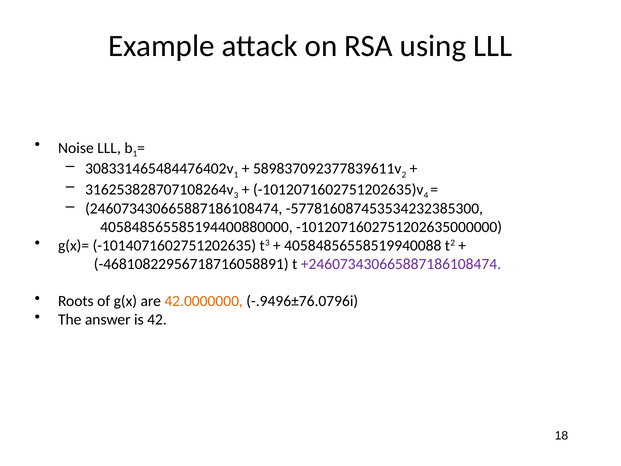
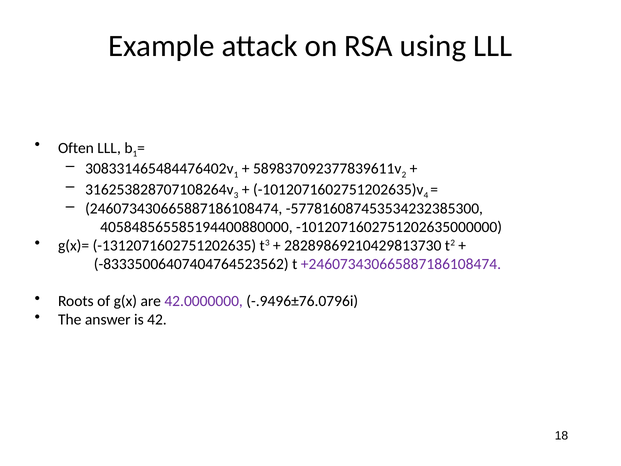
Noise: Noise -> Often (76, 148)
-1014071602751202635: -1014071602751202635 -> -1312071602751202635 (174, 245)
40584856558519940088: 40584856558519940088 -> 28289869210429813730 (363, 245)
-46810822956718716058891: -46810822956718716058891 -> -83335006407404764523562 (191, 264)
42.0000000 colour: orange -> purple (204, 301)
